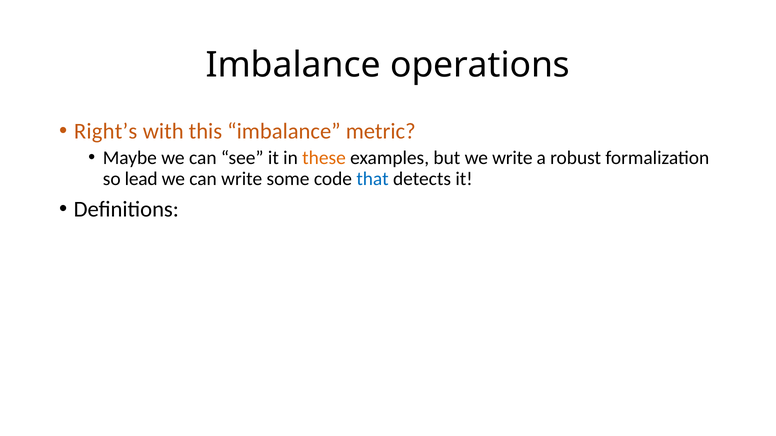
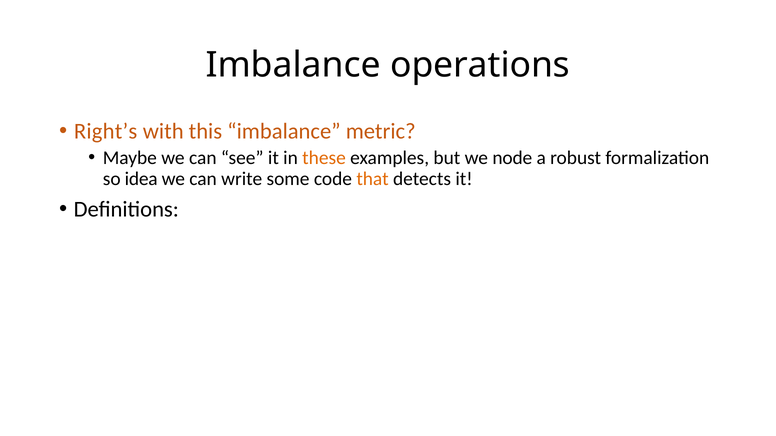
we write: write -> node (512, 158)
lead: lead -> idea (141, 179)
that colour: blue -> orange (373, 179)
